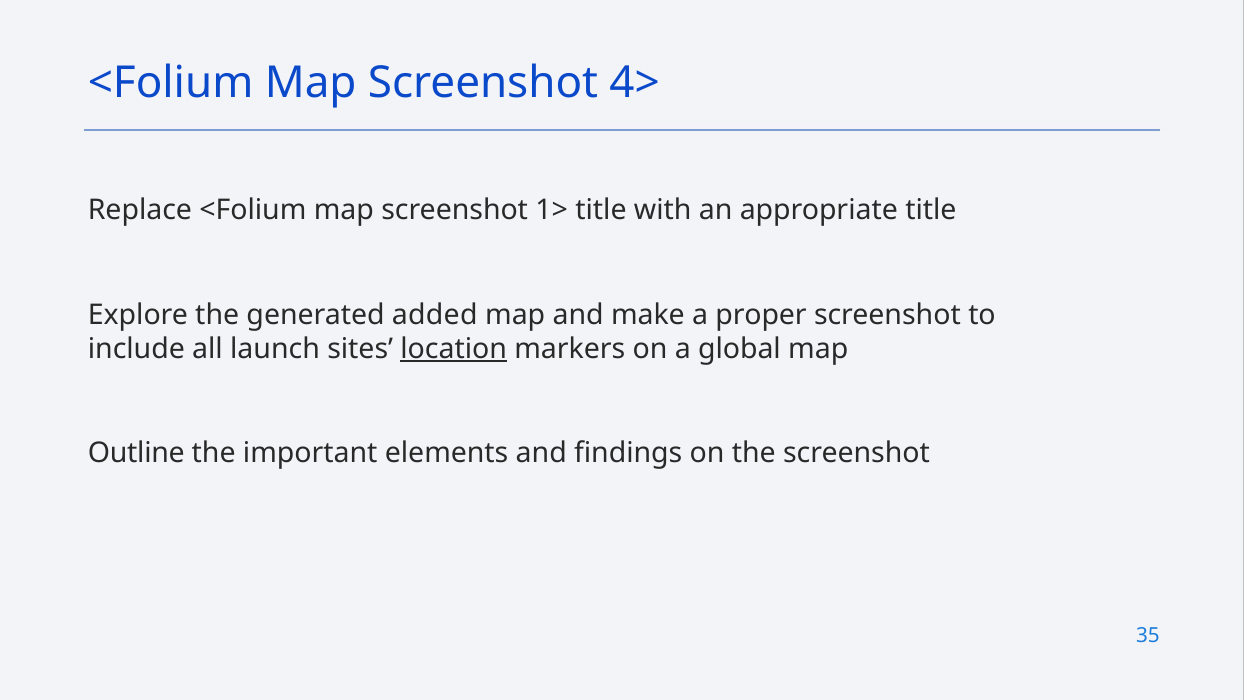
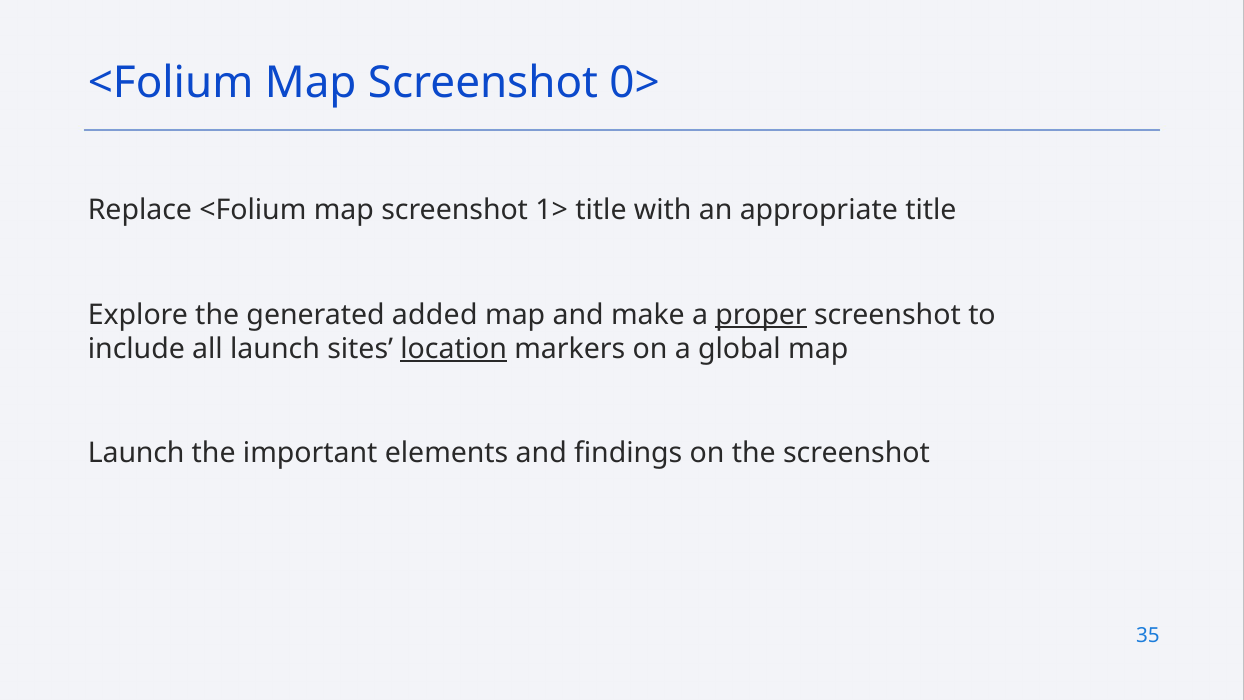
4>: 4> -> 0> (635, 83)
proper underline: none -> present (761, 315)
Outline: Outline -> Launch (136, 453)
